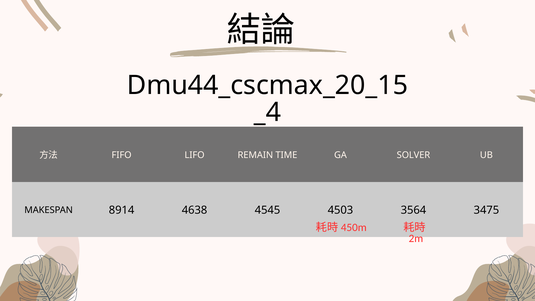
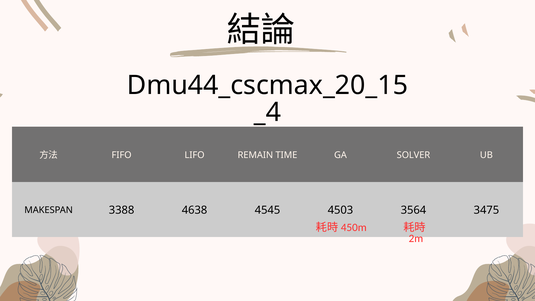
8914: 8914 -> 3388 (122, 210)
